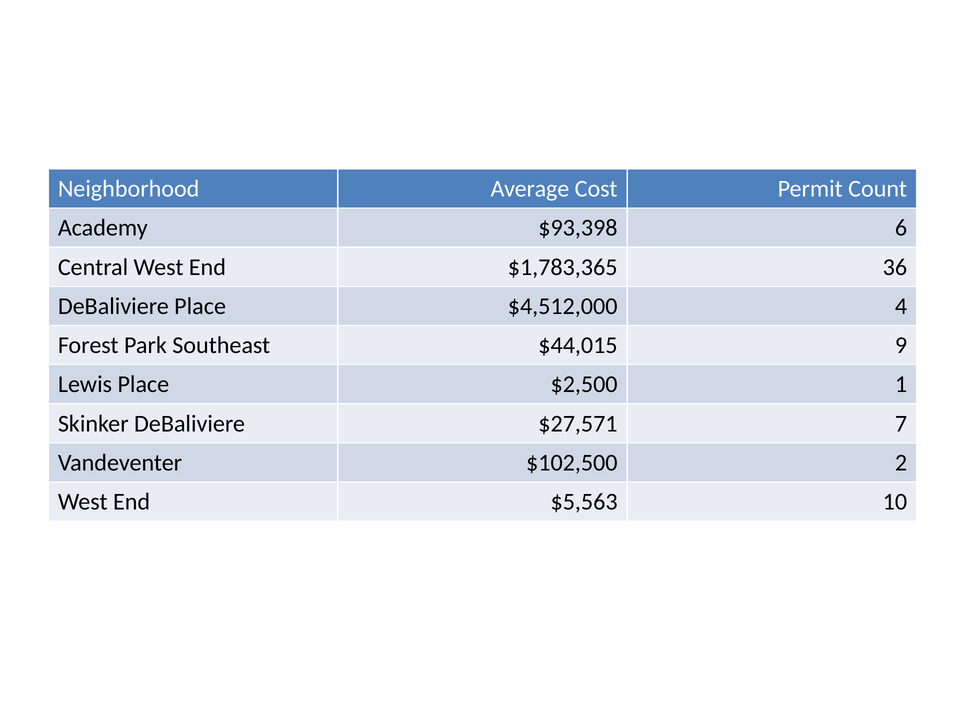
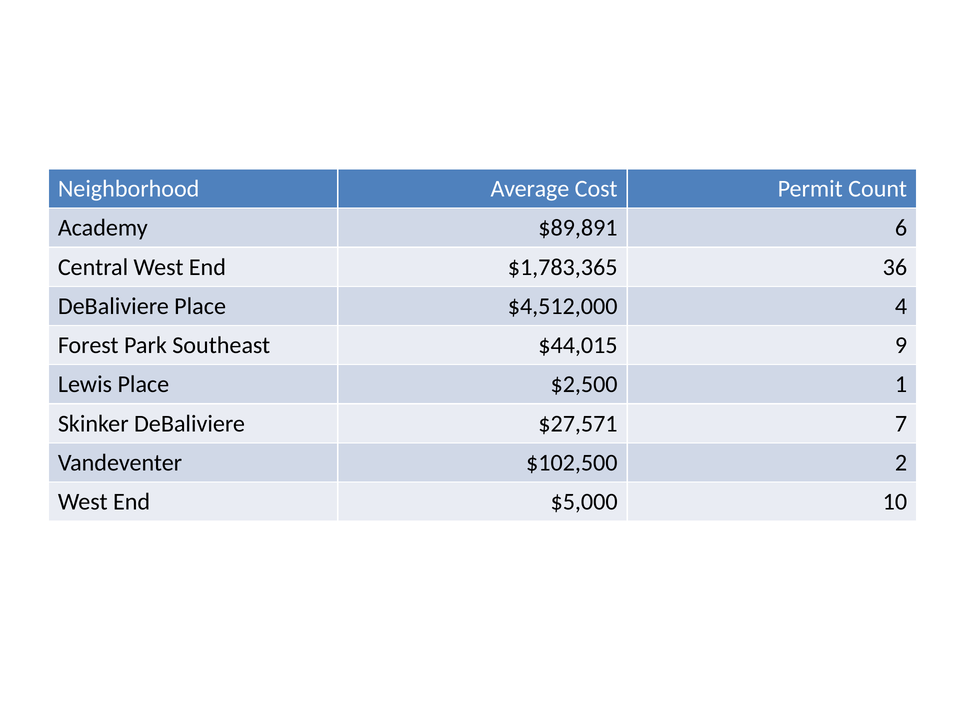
$93,398: $93,398 -> $89,891 (578, 228)
$5,563: $5,563 -> $5,000 (584, 502)
